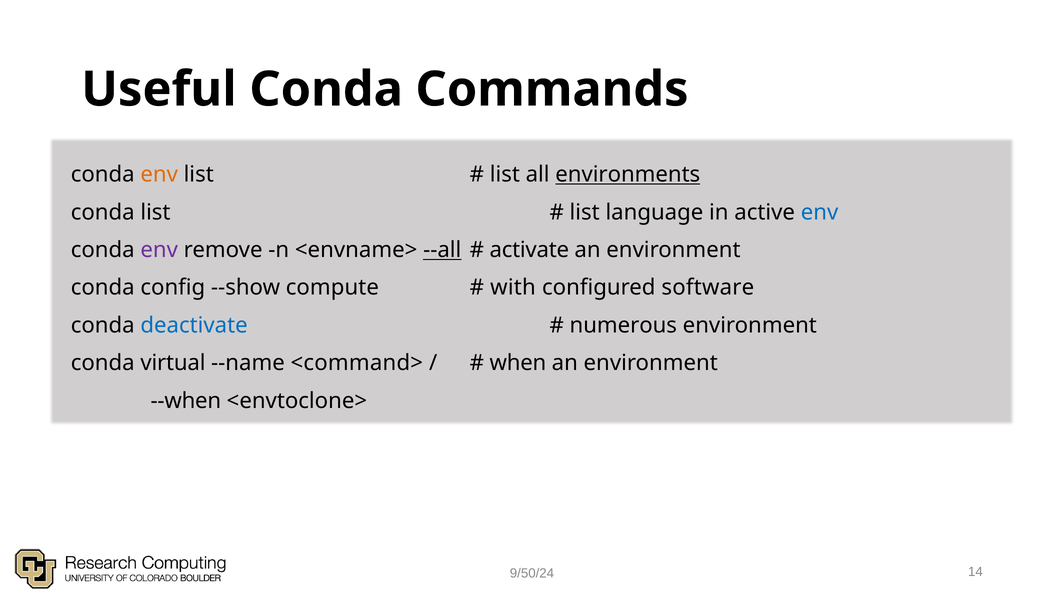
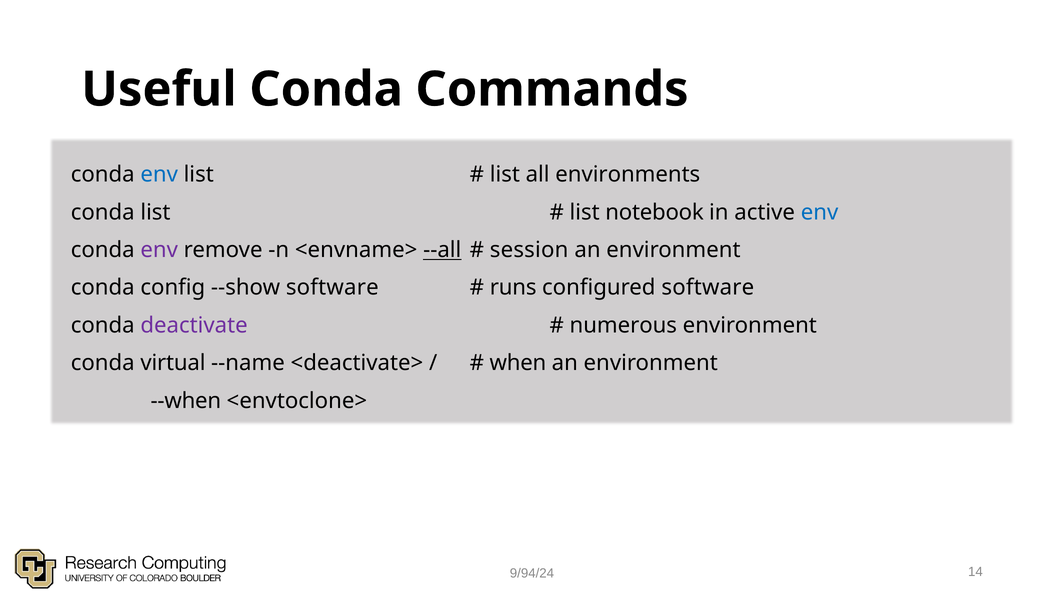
env colour: orange -> blue (159, 174)
environments underline: present -> none (628, 174)
language: language -> notebook (655, 212)
activate: activate -> session (529, 250)
--show compute: compute -> software (332, 287)
with: with -> runs (513, 287)
deactivate colour: blue -> purple (194, 325)
<command>: <command> -> <deactivate> (357, 363)
9/50/24: 9/50/24 -> 9/94/24 (532, 573)
